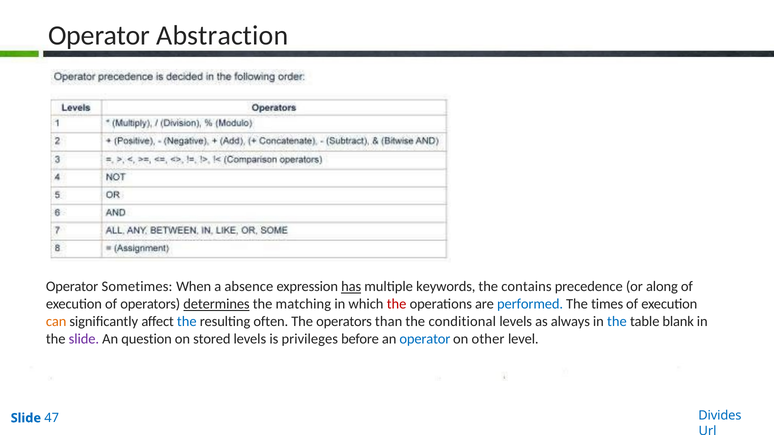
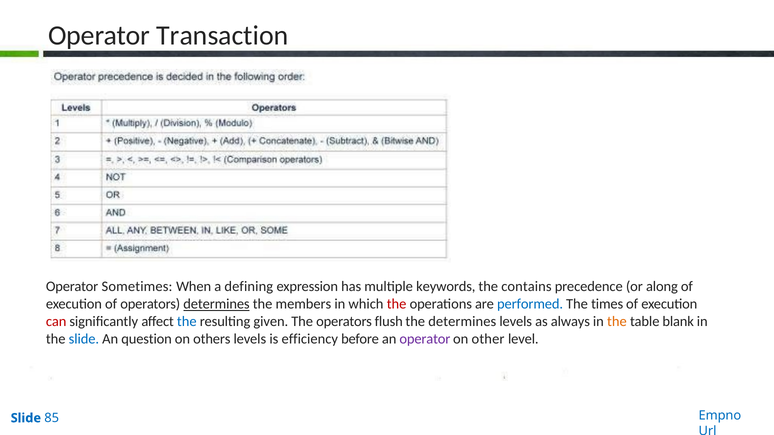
Abstraction: Abstraction -> Transaction (222, 36)
absence: absence -> defining (249, 287)
has underline: present -> none (351, 287)
matching: matching -> members (303, 304)
can colour: orange -> red (56, 322)
often: often -> given (271, 322)
than: than -> flush (389, 322)
the conditional: conditional -> determines (462, 322)
the colour: blue -> orange (617, 322)
slide colour: purple -> blue (84, 339)
stored: stored -> others (212, 339)
privileges: privileges -> efficiency (310, 339)
operator colour: blue -> purple (425, 339)
Divides: Divides -> Empno (720, 416)
47: 47 -> 85 (52, 418)
